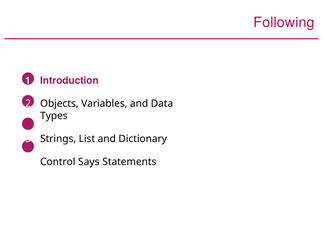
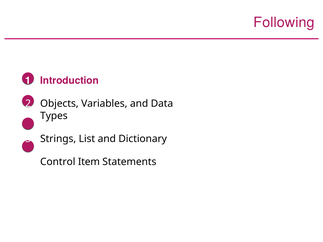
Says: Says -> Item (89, 162)
